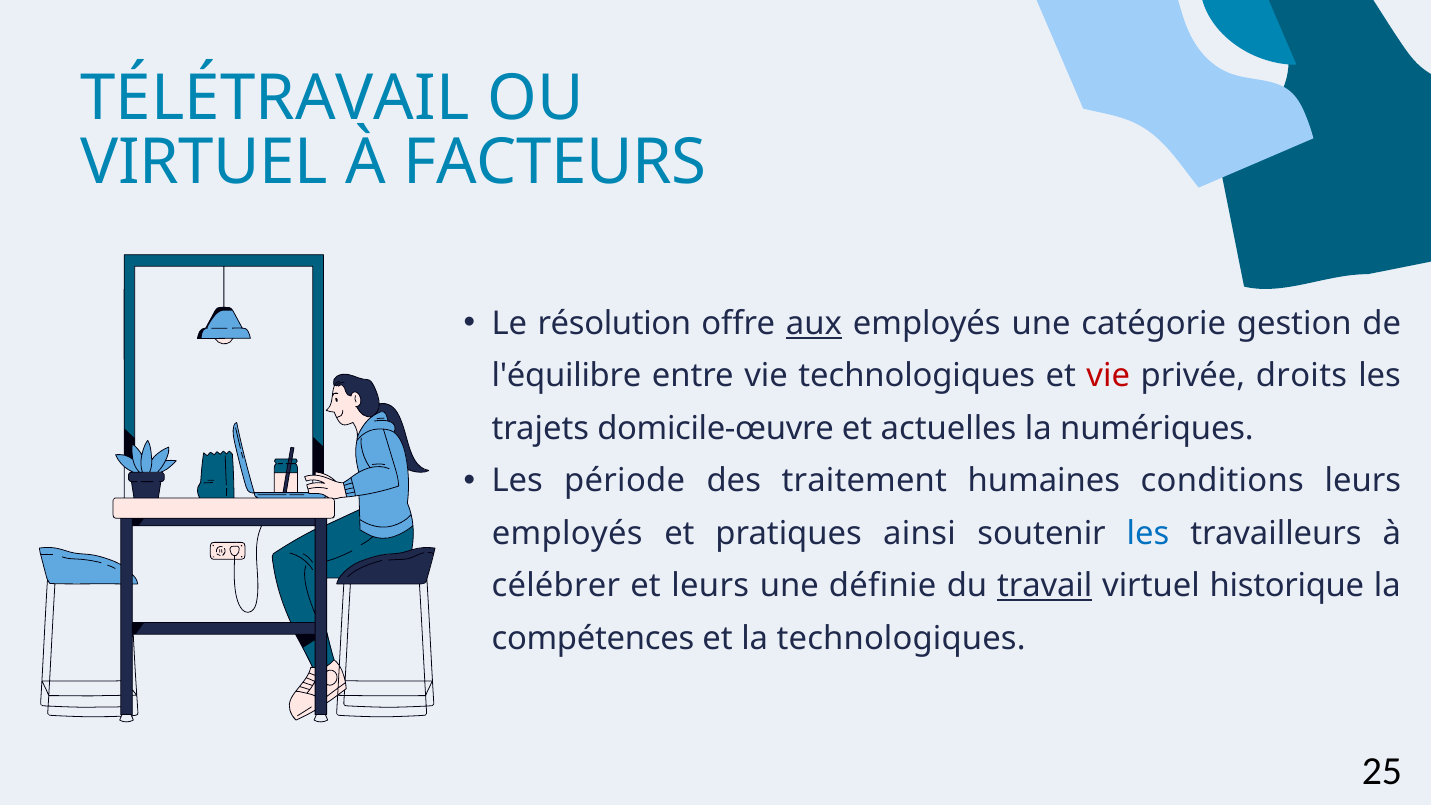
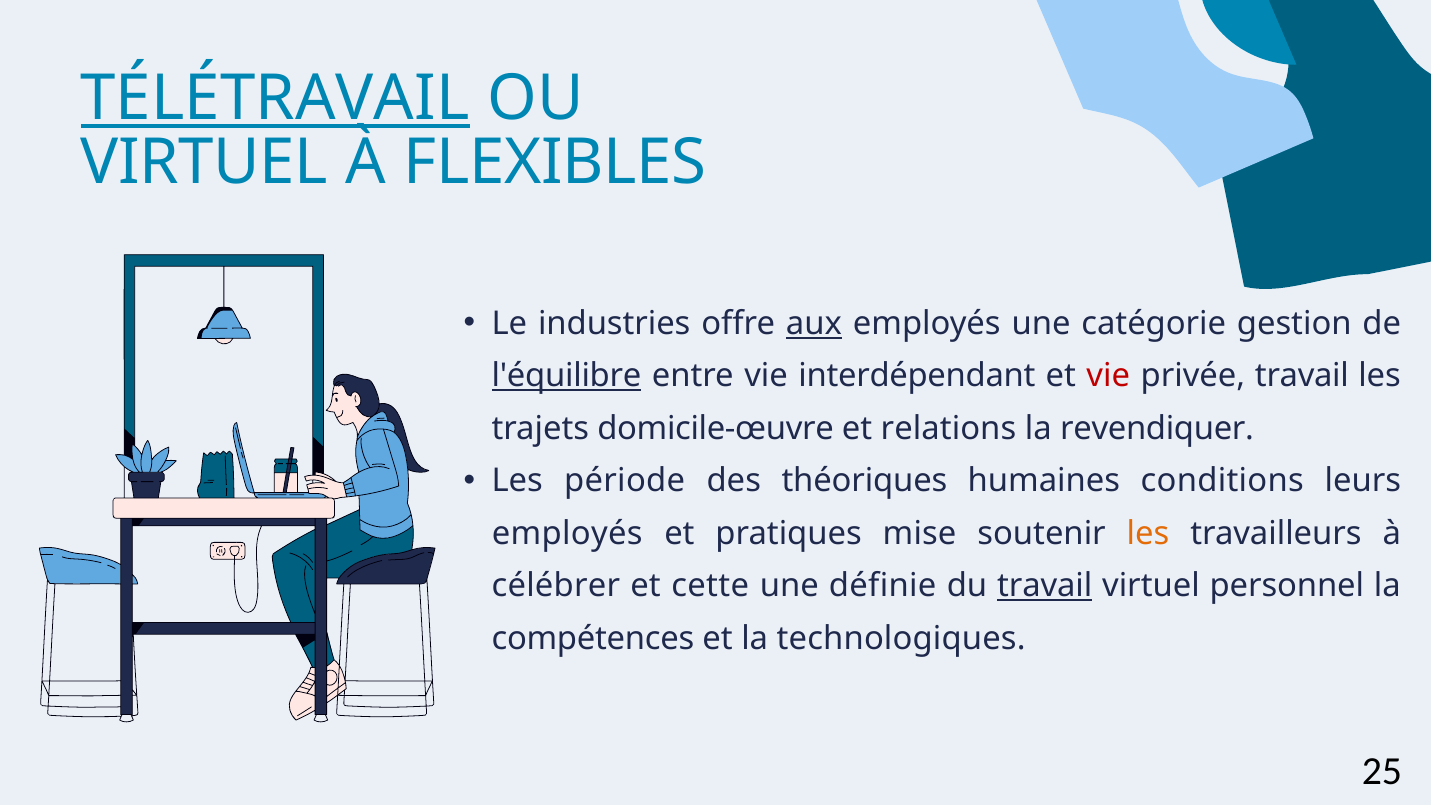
TÉLÉTRAVAIL underline: none -> present (275, 99)
FACTEURS: FACTEURS -> FLEXIBLES (555, 163)
résolution: résolution -> industries (614, 324)
l'équilibre underline: none -> present (566, 376)
vie technologiques: technologiques -> interdépendant (917, 376)
privée droits: droits -> travail (1302, 376)
actuelles: actuelles -> relations (948, 429)
numériques: numériques -> revendiquer (1157, 429)
traitement: traitement -> théoriques (864, 481)
ainsi: ainsi -> mise (920, 533)
les colour: blue -> orange (1148, 533)
et leurs: leurs -> cette (710, 586)
historique: historique -> personnel (1287, 586)
